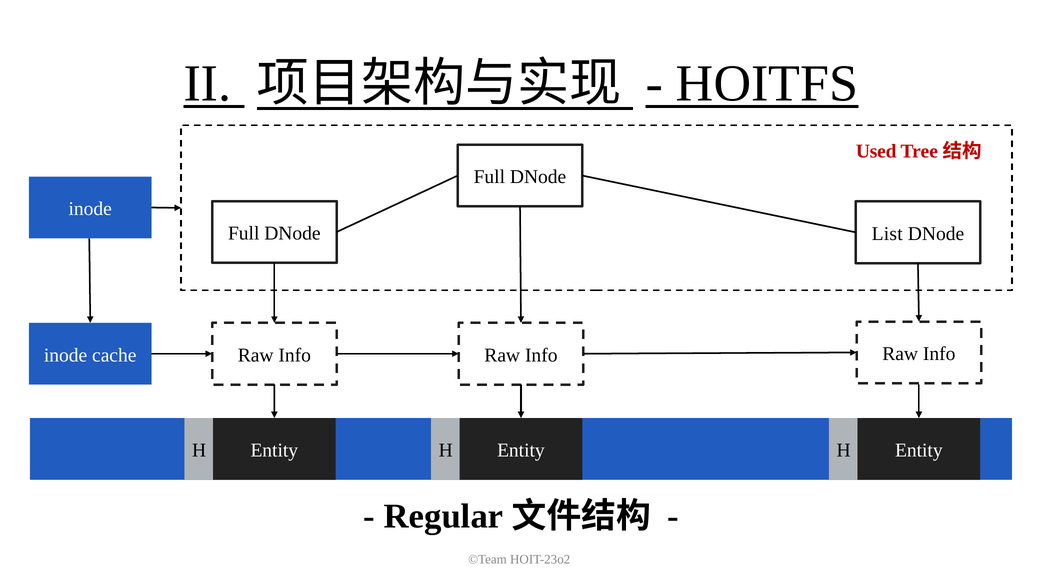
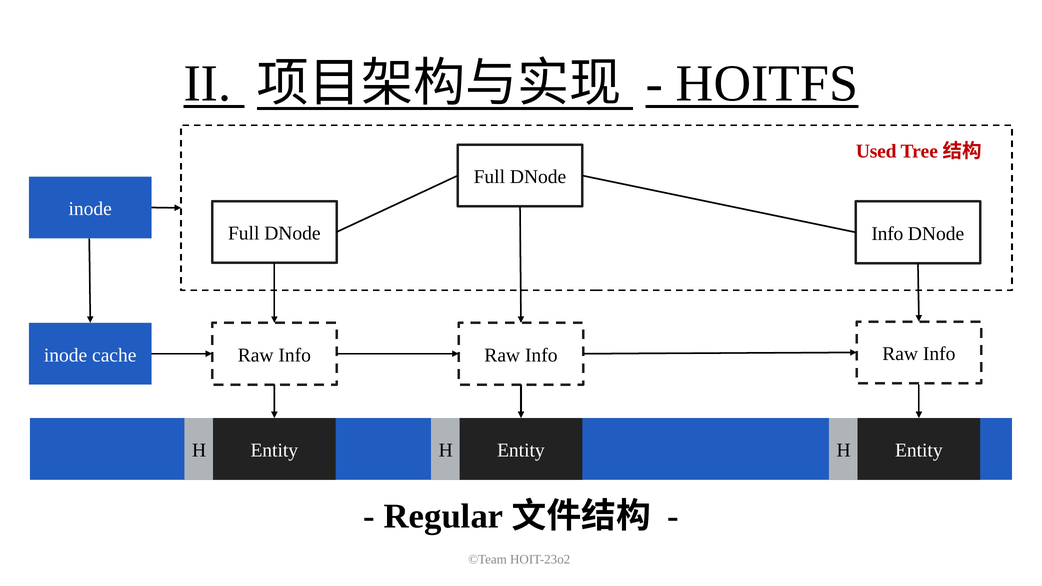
List: List -> Info (887, 234)
